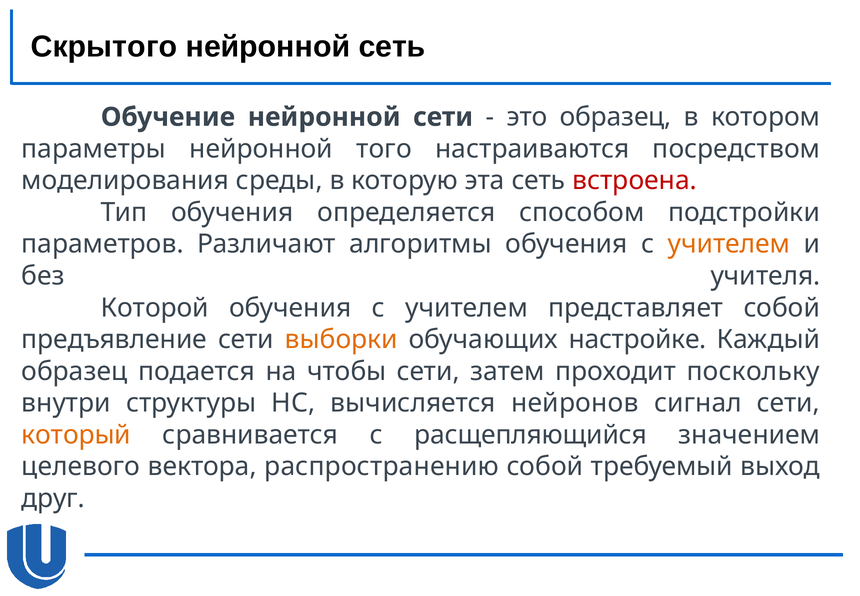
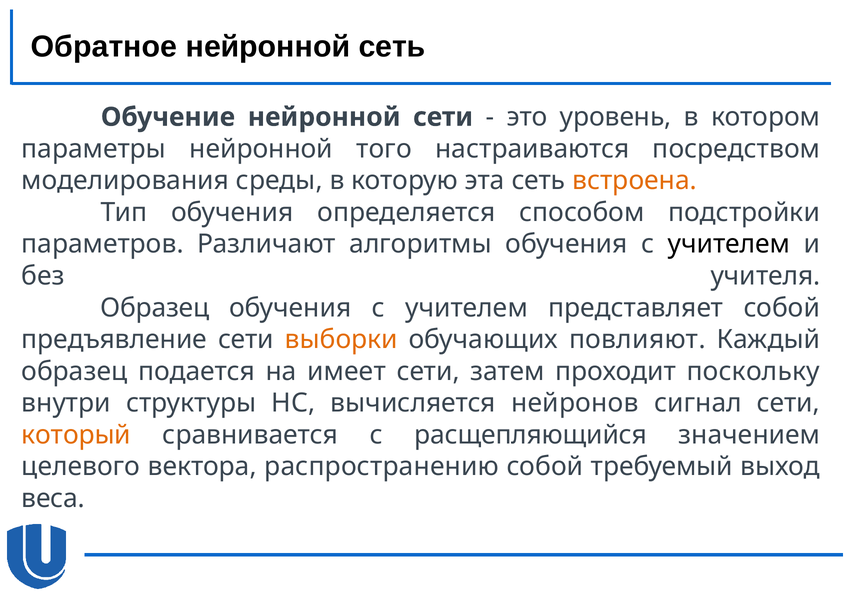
Скрытого: Скрытого -> Обратное (104, 47)
это образец: образец -> уровень (616, 117)
встроена colour: red -> orange (635, 180)
учителем colour: orange -> black (729, 244)
Которой: Которой -> Образец (155, 307)
настройке: настройке -> повлияют (637, 339)
чтобы: чтобы -> имеет (347, 371)
друг: друг -> веса (53, 498)
